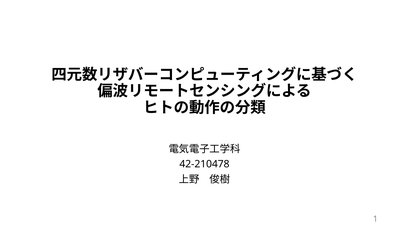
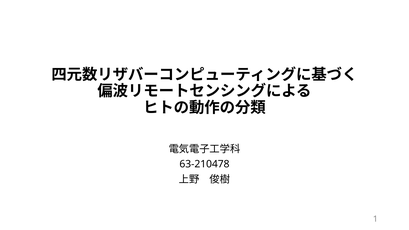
42-210478: 42-210478 -> 63-210478 (204, 164)
